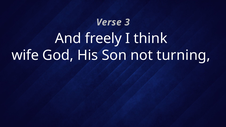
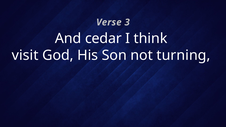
freely: freely -> cedar (103, 38)
wife: wife -> visit (25, 55)
